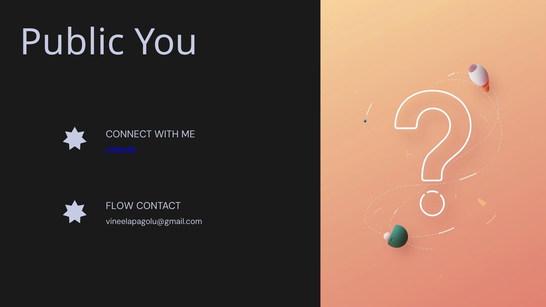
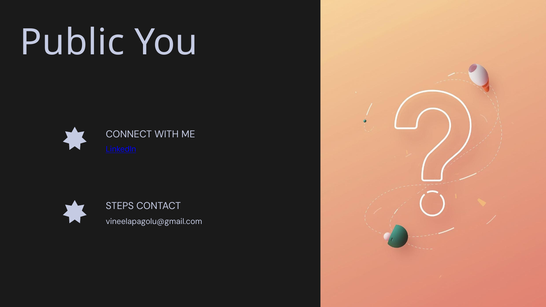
FLOW: FLOW -> STEPS (120, 206)
